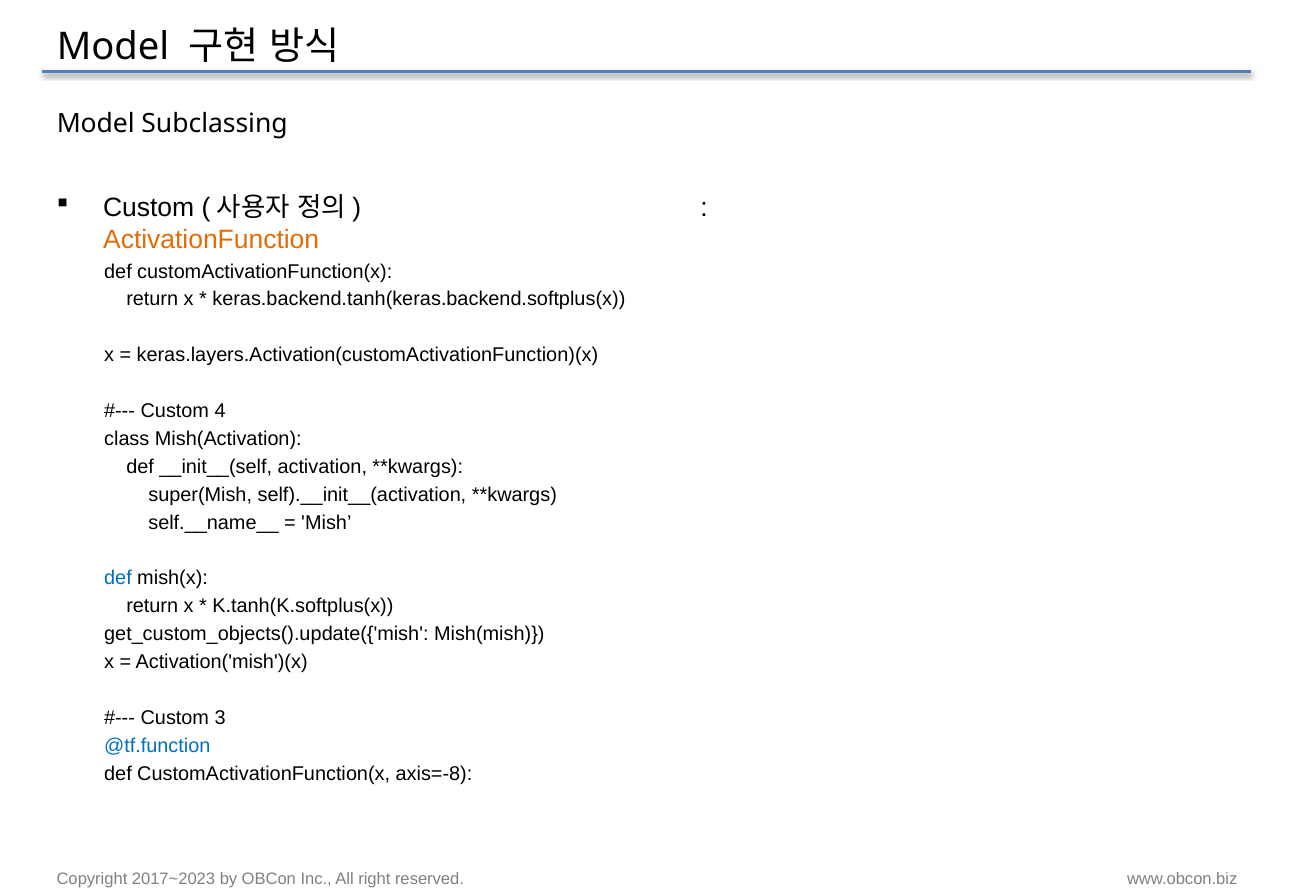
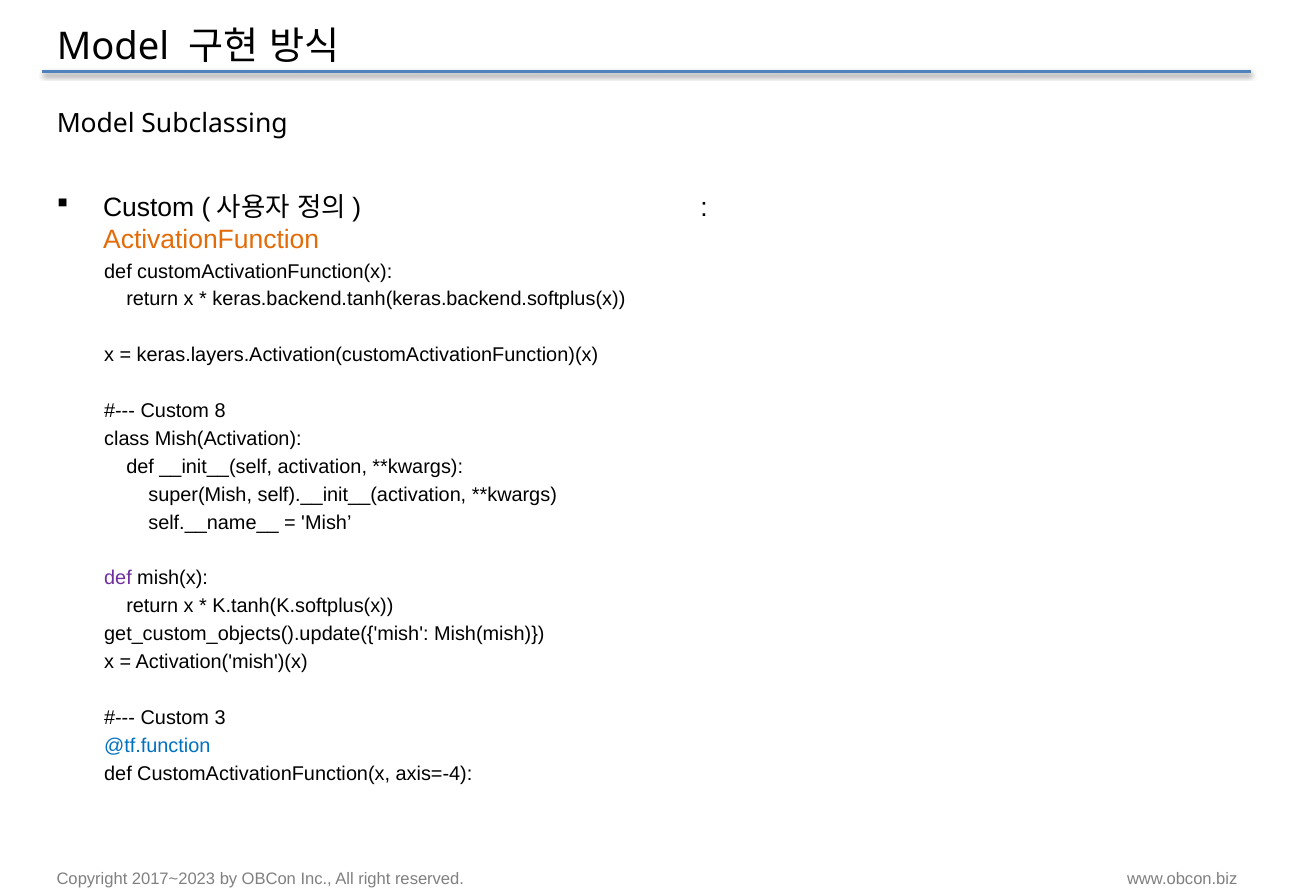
4: 4 -> 8 (220, 411)
def colour: blue -> purple (118, 578)
axis=-8: axis=-8 -> axis=-4 (434, 773)
